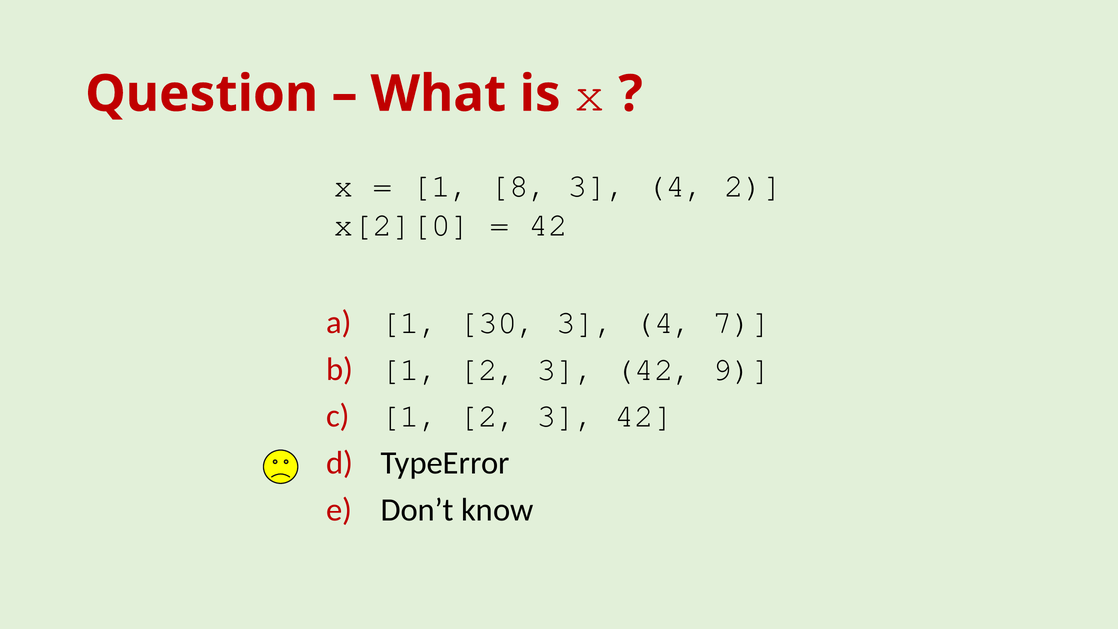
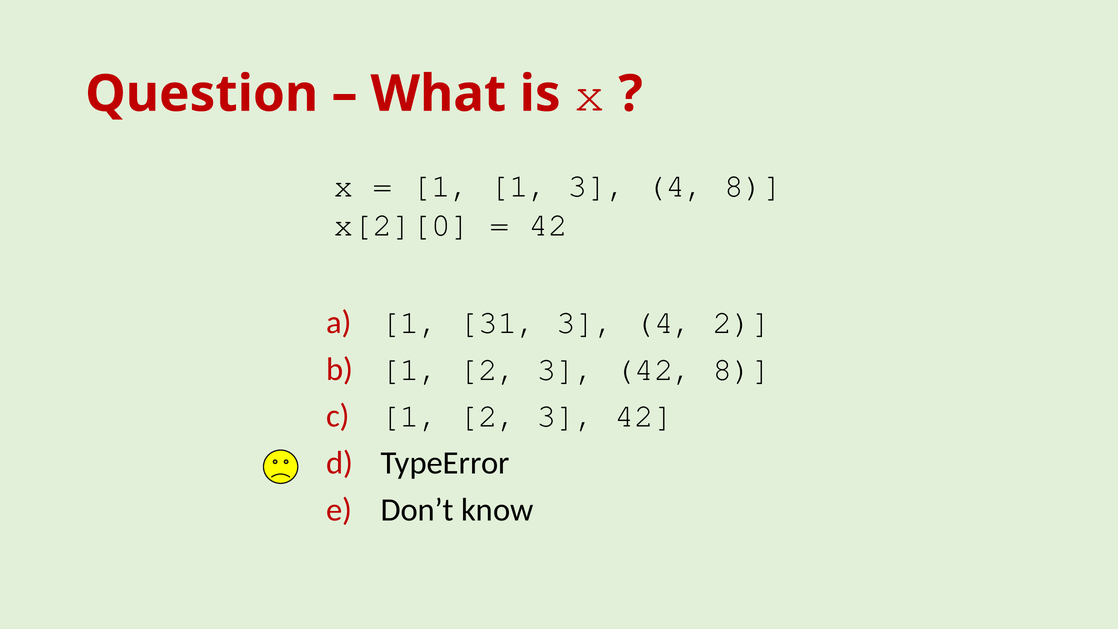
1 8: 8 -> 1 (519, 186)
4 2: 2 -> 8 (754, 186)
30: 30 -> 31 (498, 322)
4 7: 7 -> 2 (742, 322)
42 9: 9 -> 8 (742, 369)
